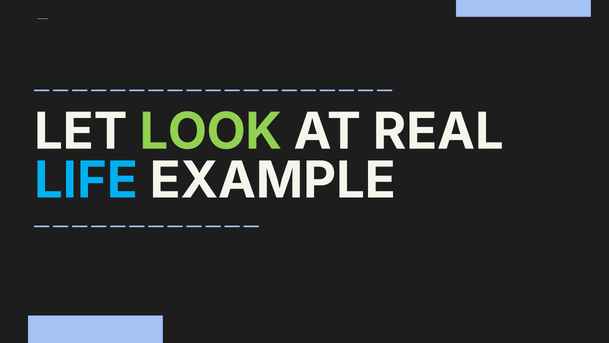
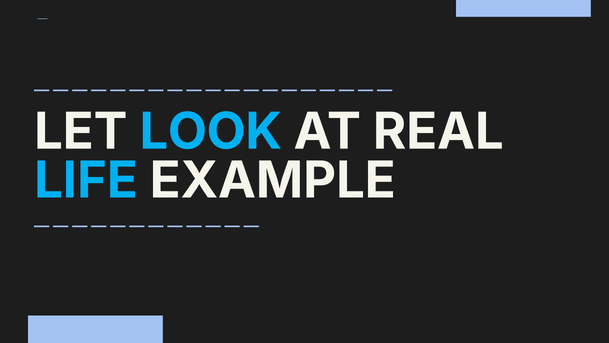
LOOK colour: light green -> light blue (211, 132)
